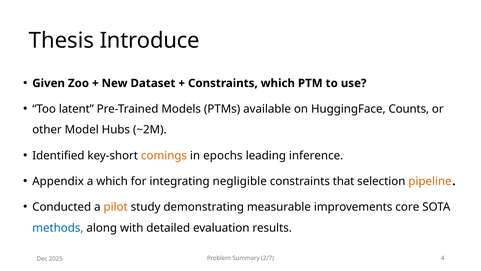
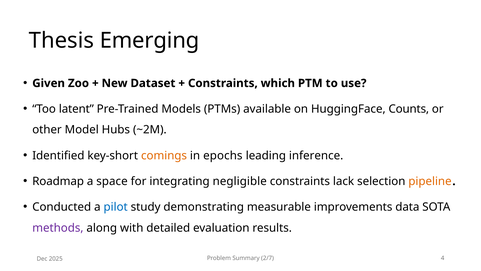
Introduce: Introduce -> Emerging (150, 40)
Appendix: Appendix -> Roadmap (58, 181)
a which: which -> space (112, 181)
that: that -> lack (344, 181)
pilot colour: orange -> blue (116, 207)
core: core -> data (407, 207)
methods colour: blue -> purple (58, 228)
